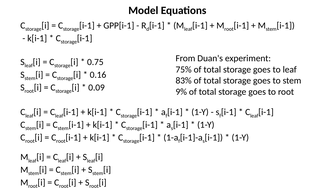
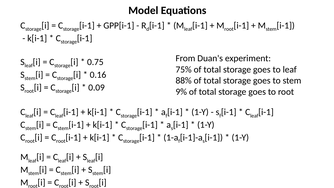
83%: 83% -> 88% (184, 81)
